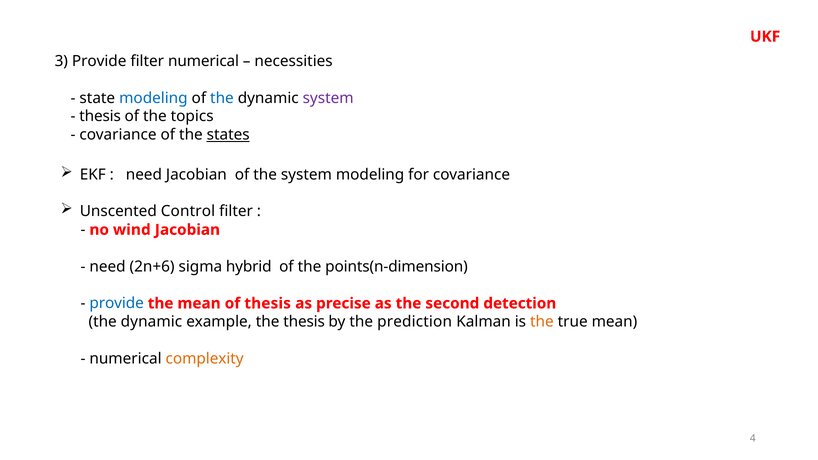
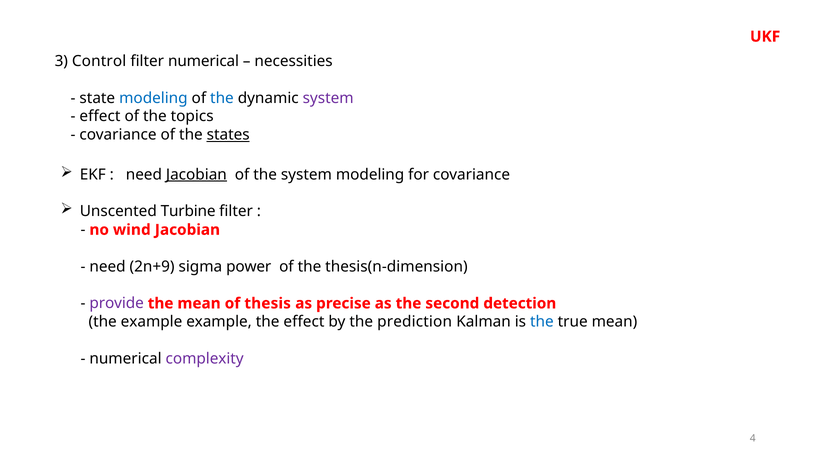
3 Provide: Provide -> Control (99, 61)
thesis: thesis -> effect (100, 116)
Jacobian underline: none -> present (196, 175)
Control: Control -> Turbine (188, 211)
2n+6: 2n+6 -> 2n+9 (152, 267)
hybrid: hybrid -> power (249, 267)
points(n-dimension: points(n-dimension -> thesis(n-dimension (396, 267)
provide colour: blue -> purple (117, 303)
dynamic: dynamic -> example (152, 322)
the thesis: thesis -> effect (304, 322)
the colour: orange -> blue (542, 322)
complexity colour: orange -> purple (205, 359)
